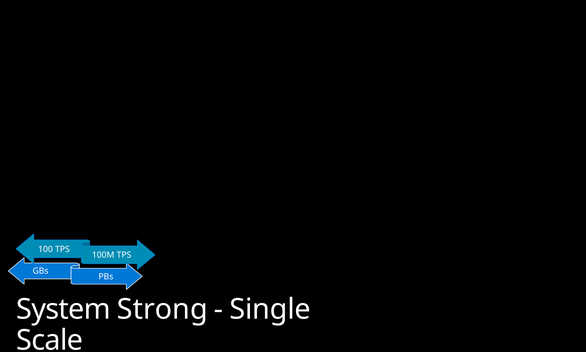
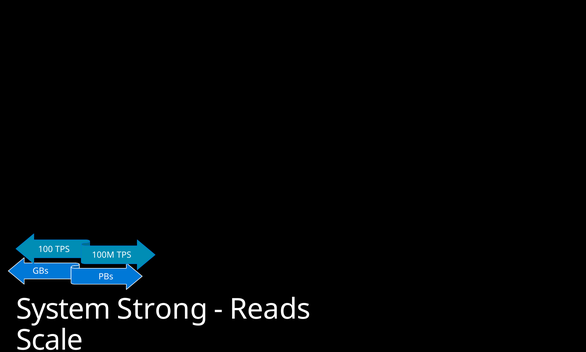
Single: Single -> Reads (270, 309)
